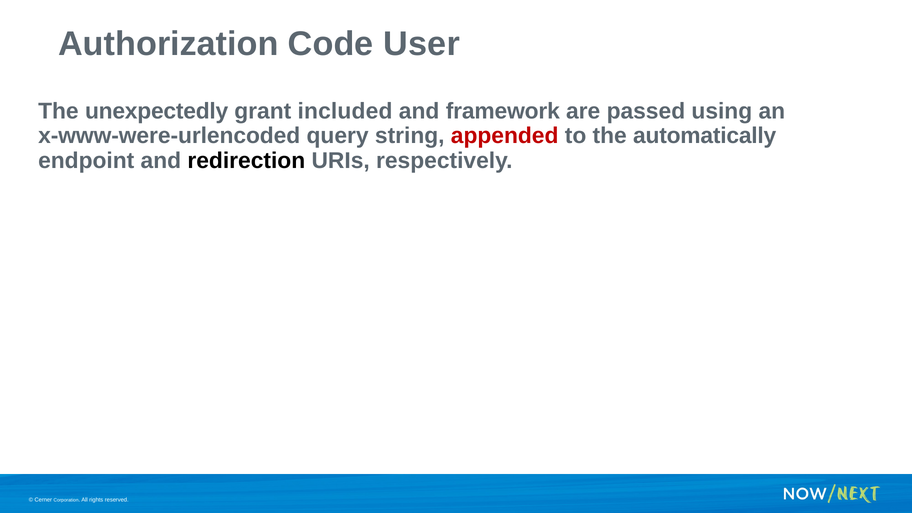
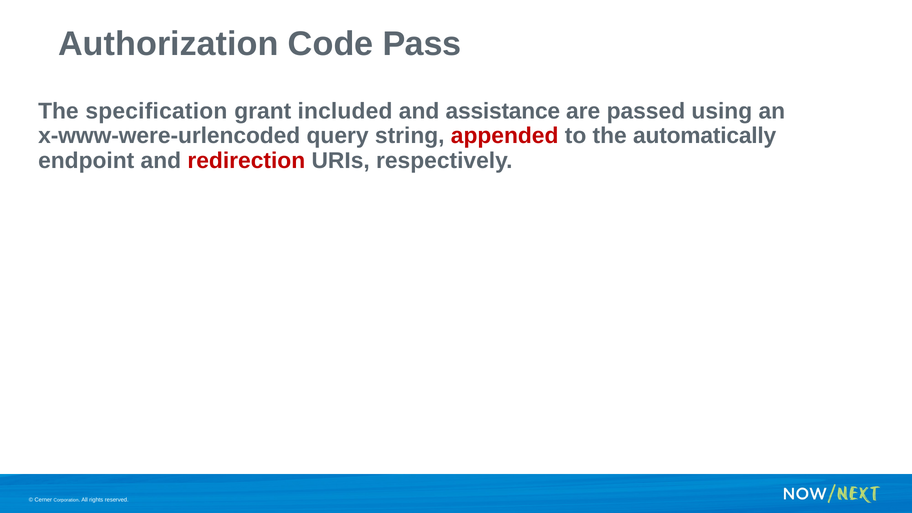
User: User -> Pass (422, 44)
unexpectedly: unexpectedly -> specification (156, 111)
framework: framework -> assistance (503, 111)
redirection colour: black -> red (246, 161)
